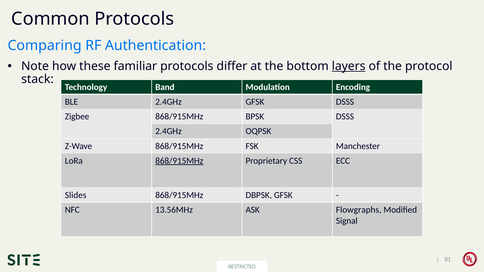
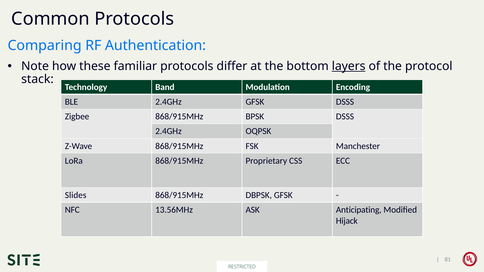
868/915MHz underline: present -> none (179, 161)
Flowgraphs: Flowgraphs -> Anticipating (359, 210)
Signal: Signal -> Hijack (347, 221)
